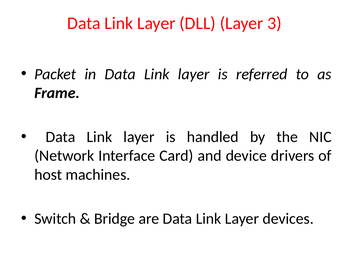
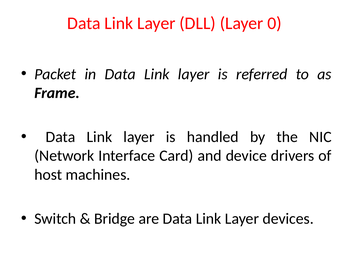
3: 3 -> 0 (274, 23)
